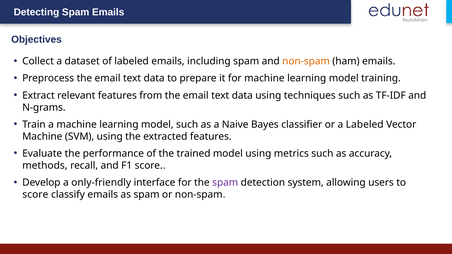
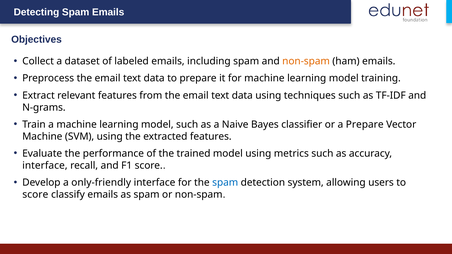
a Labeled: Labeled -> Prepare (365, 125)
methods: methods -> interface (45, 166)
spam colour: purple -> blue (225, 183)
